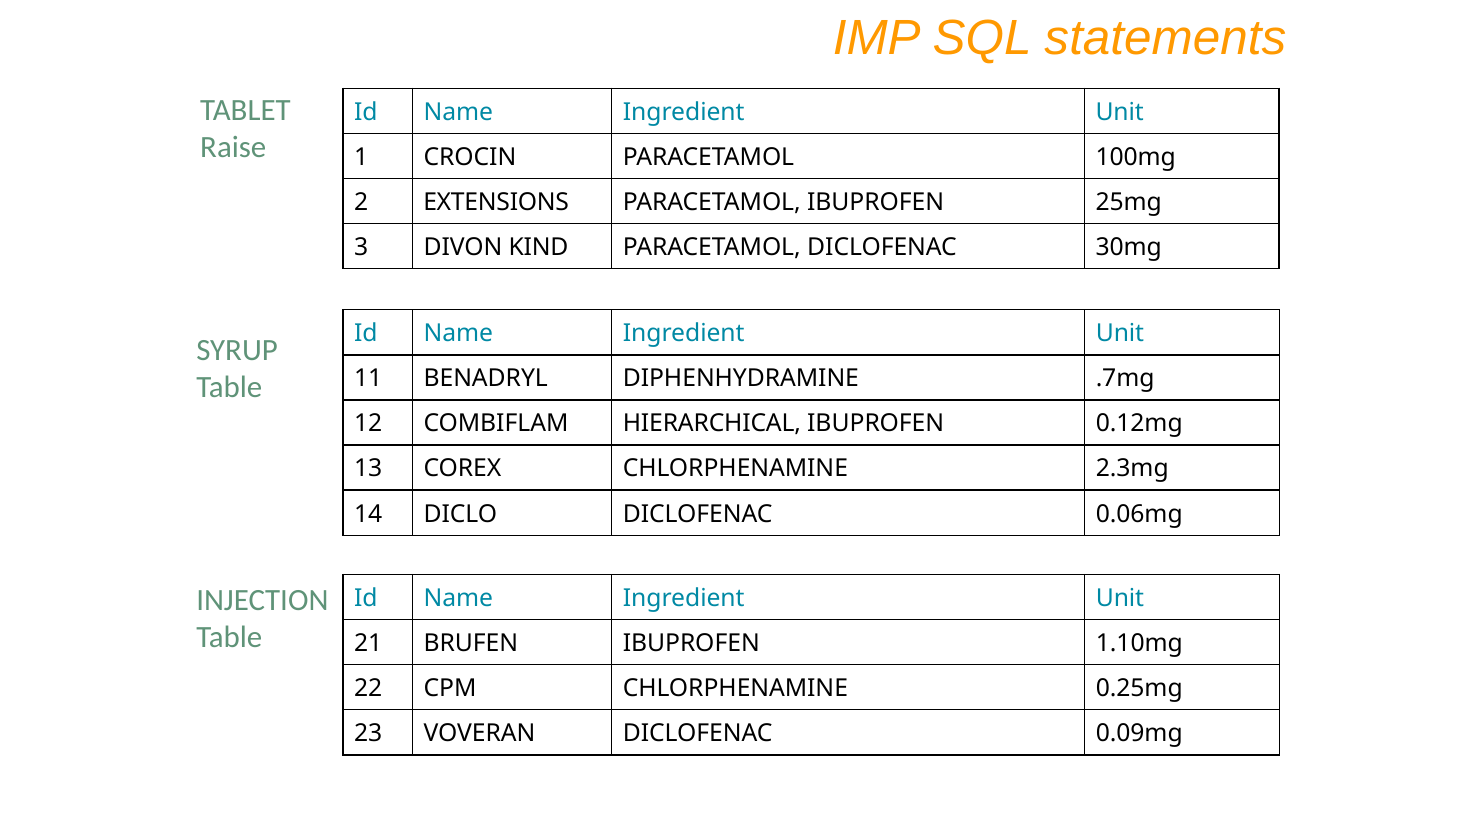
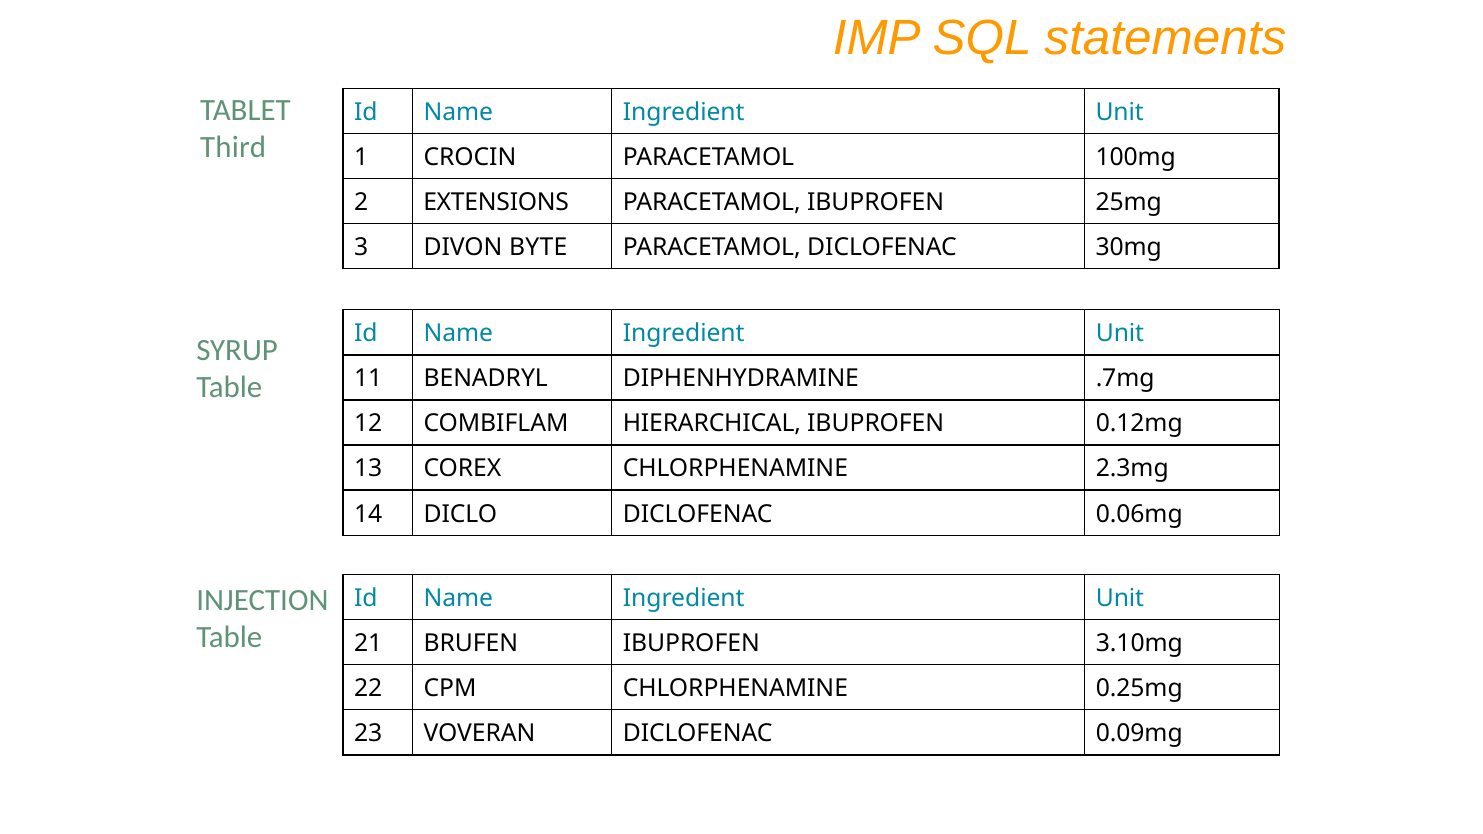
Raise: Raise -> Third (233, 147)
KIND: KIND -> BYTE (538, 247)
1.10mg: 1.10mg -> 3.10mg (1139, 643)
